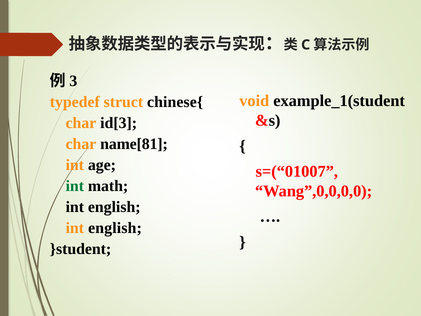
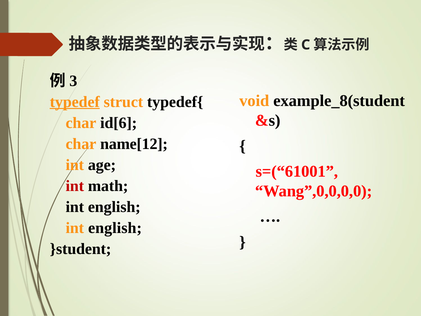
example_1(student: example_1(student -> example_8(student (339, 101)
typedef underline: none -> present (75, 102)
chinese{: chinese{ -> typedef{ (175, 102)
id[3: id[3 -> id[6 (119, 123)
name[81: name[81 -> name[12 (134, 144)
s=(“01007: s=(“01007 -> s=(“61001 (297, 171)
int colour: green -> red (75, 186)
